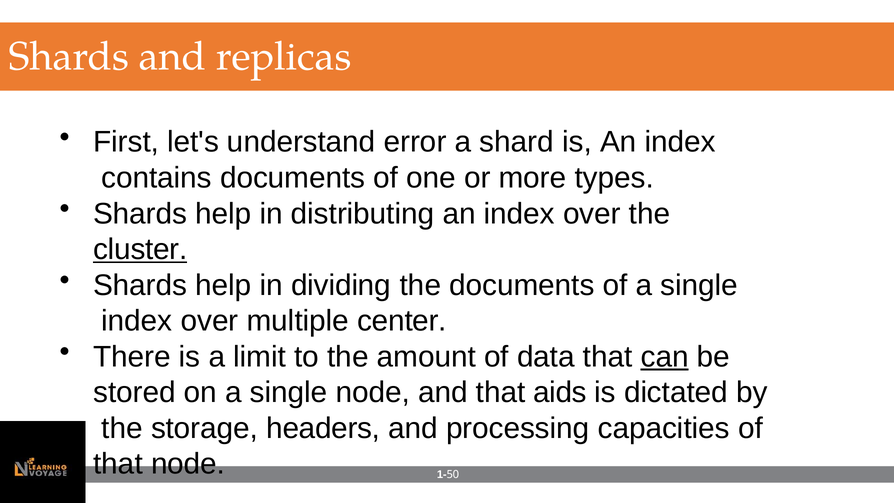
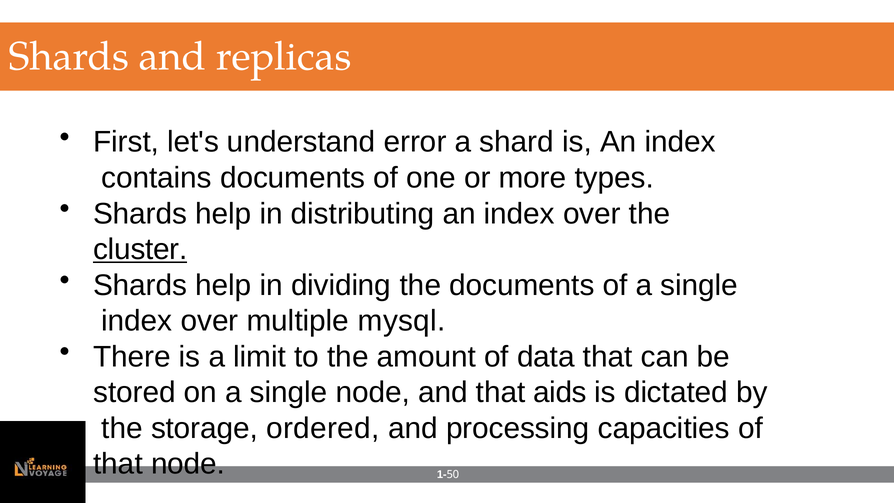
center: center -> mysql (402, 321)
can underline: present -> none (665, 357)
headers: headers -> ordered (323, 428)
